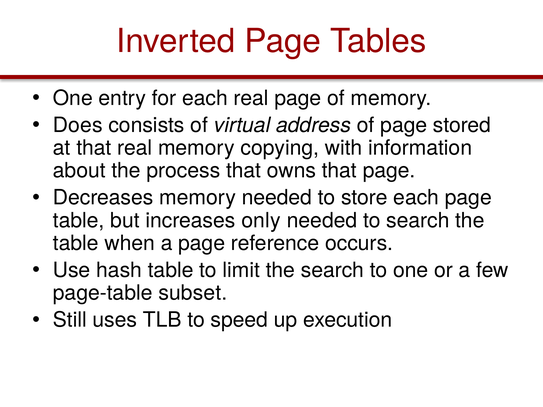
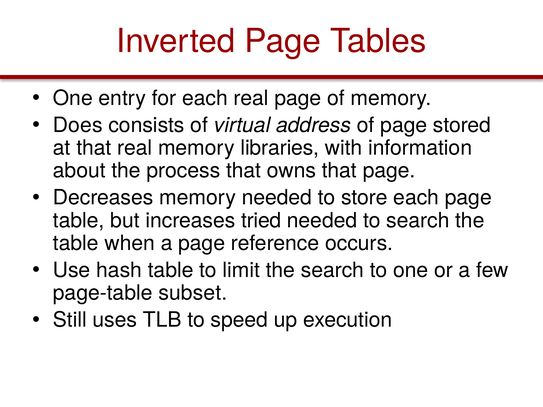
copying: copying -> libraries (280, 148)
only: only -> tried (261, 221)
